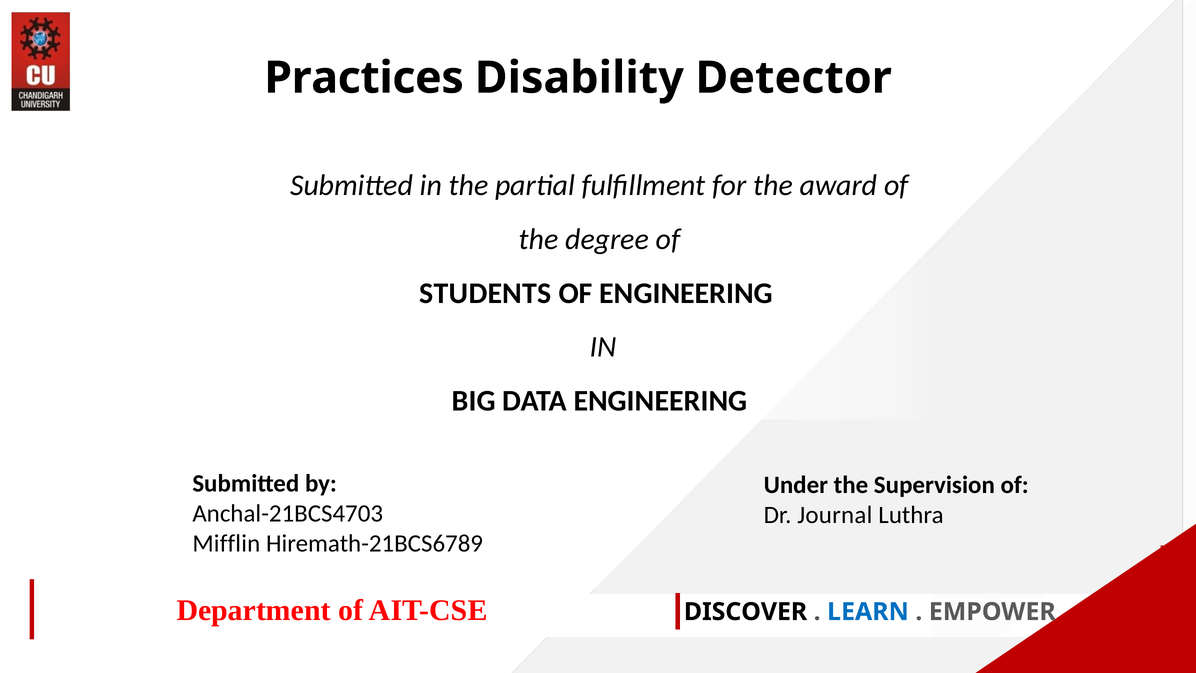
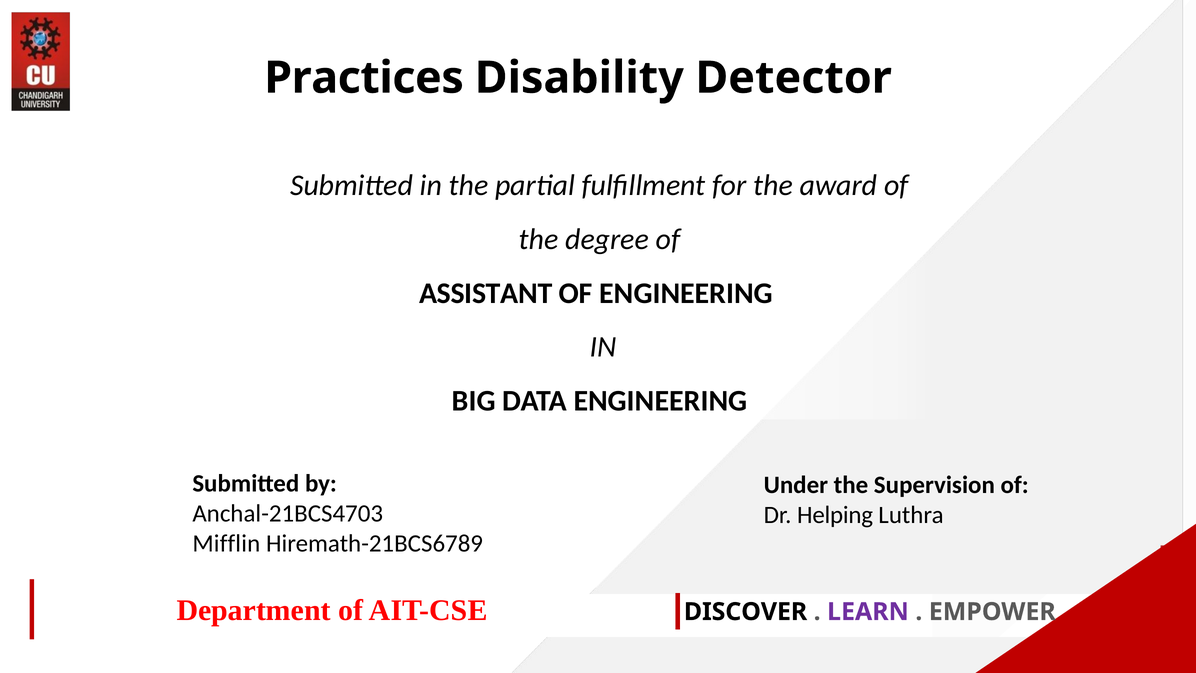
STUDENTS: STUDENTS -> ASSISTANT (486, 293)
Journal: Journal -> Helping (835, 515)
LEARN colour: blue -> purple (868, 612)
